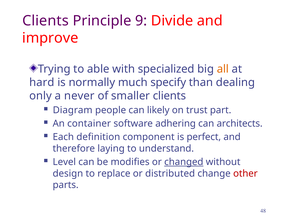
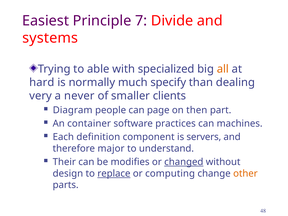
Clients: Clients -> Easiest (46, 21)
9: 9 -> 7 (141, 21)
improve: improve -> systems (50, 38)
only: only -> very (41, 96)
likely: likely -> page (158, 110)
trust: trust -> then (197, 110)
adhering: adhering -> practices (176, 124)
architects: architects -> machines (240, 124)
perfect: perfect -> servers (204, 137)
laying: laying -> major (111, 149)
Level: Level -> Their (64, 162)
replace underline: none -> present (114, 173)
distributed: distributed -> computing (170, 173)
other colour: red -> orange (245, 173)
